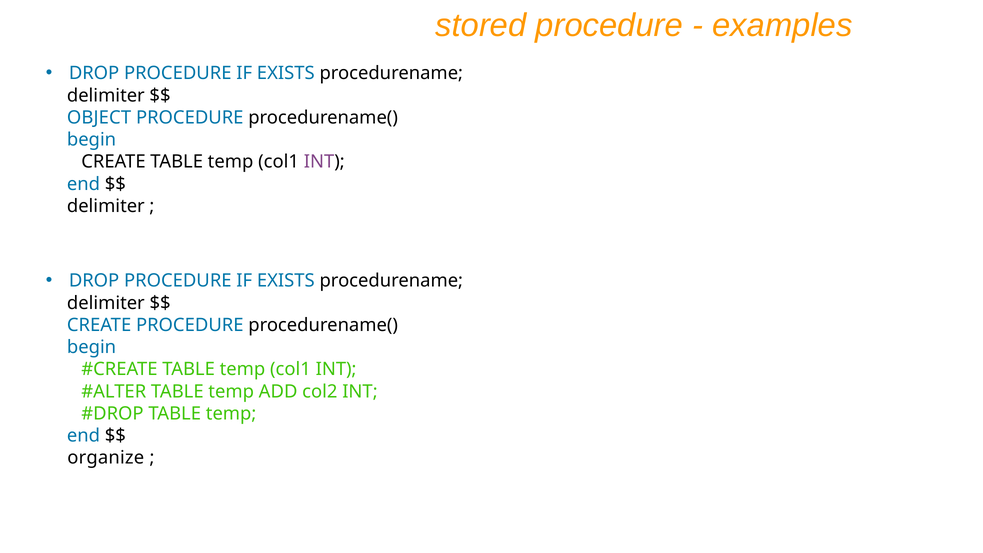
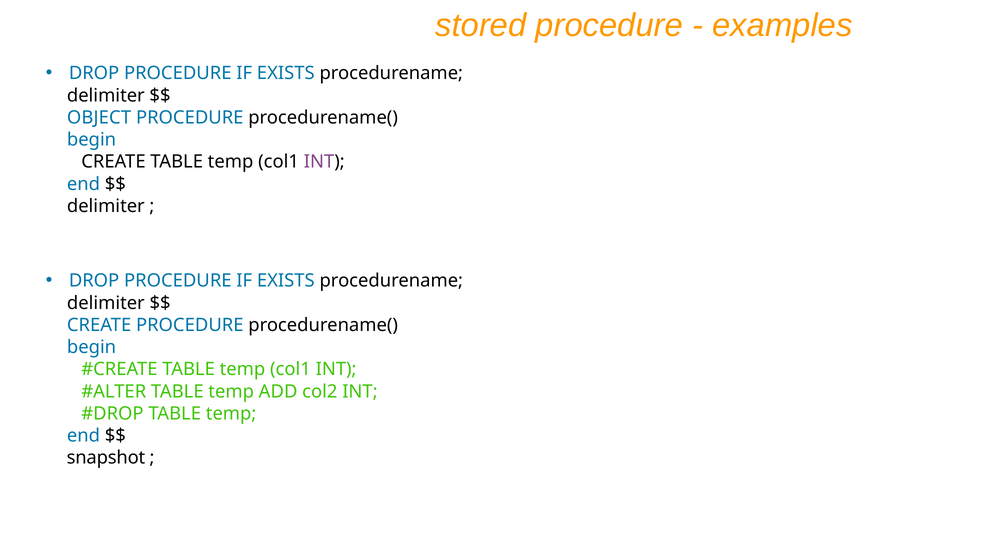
organize: organize -> snapshot (106, 458)
